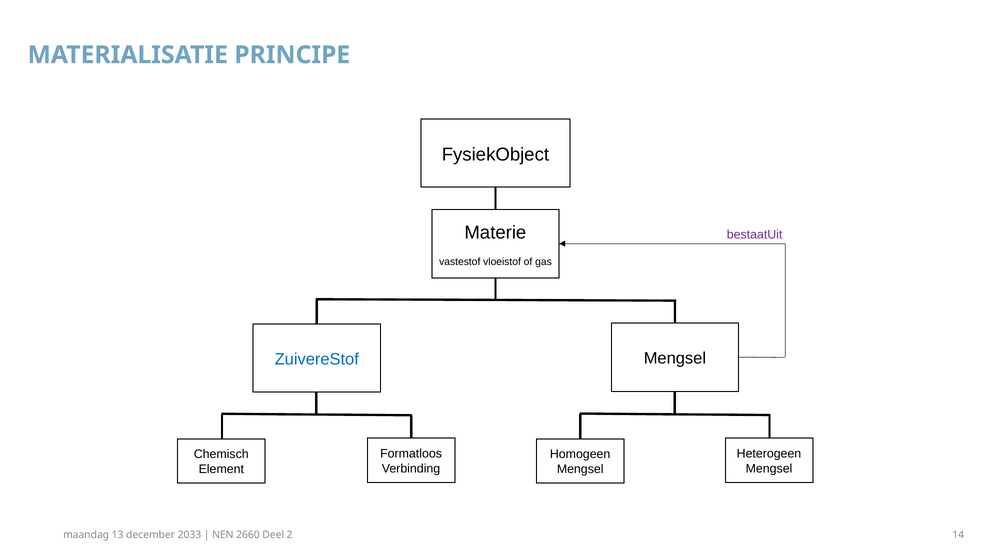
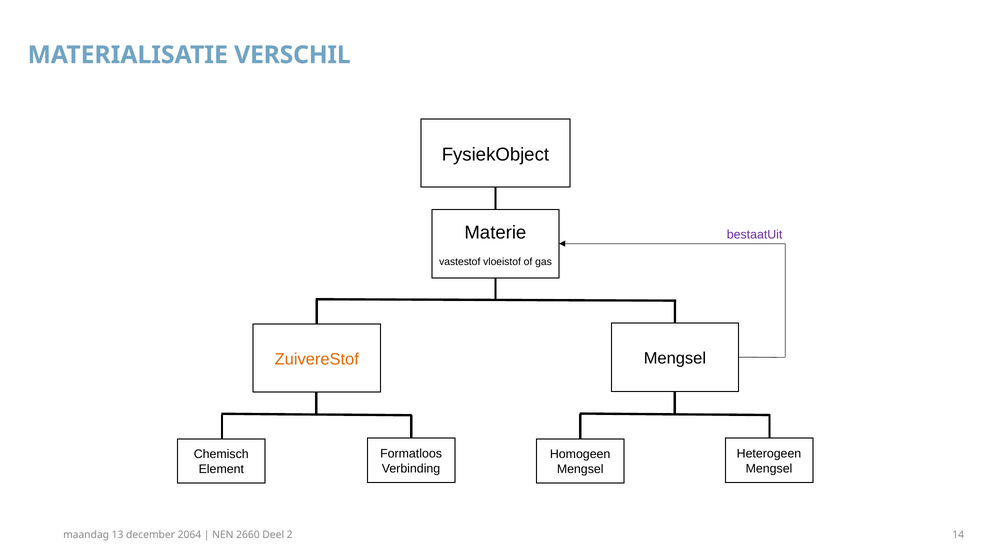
PRINCIPE: PRINCIPE -> VERSCHIL (292, 55)
ZuivereStof colour: blue -> orange (317, 359)
2033: 2033 -> 2064 (189, 534)
